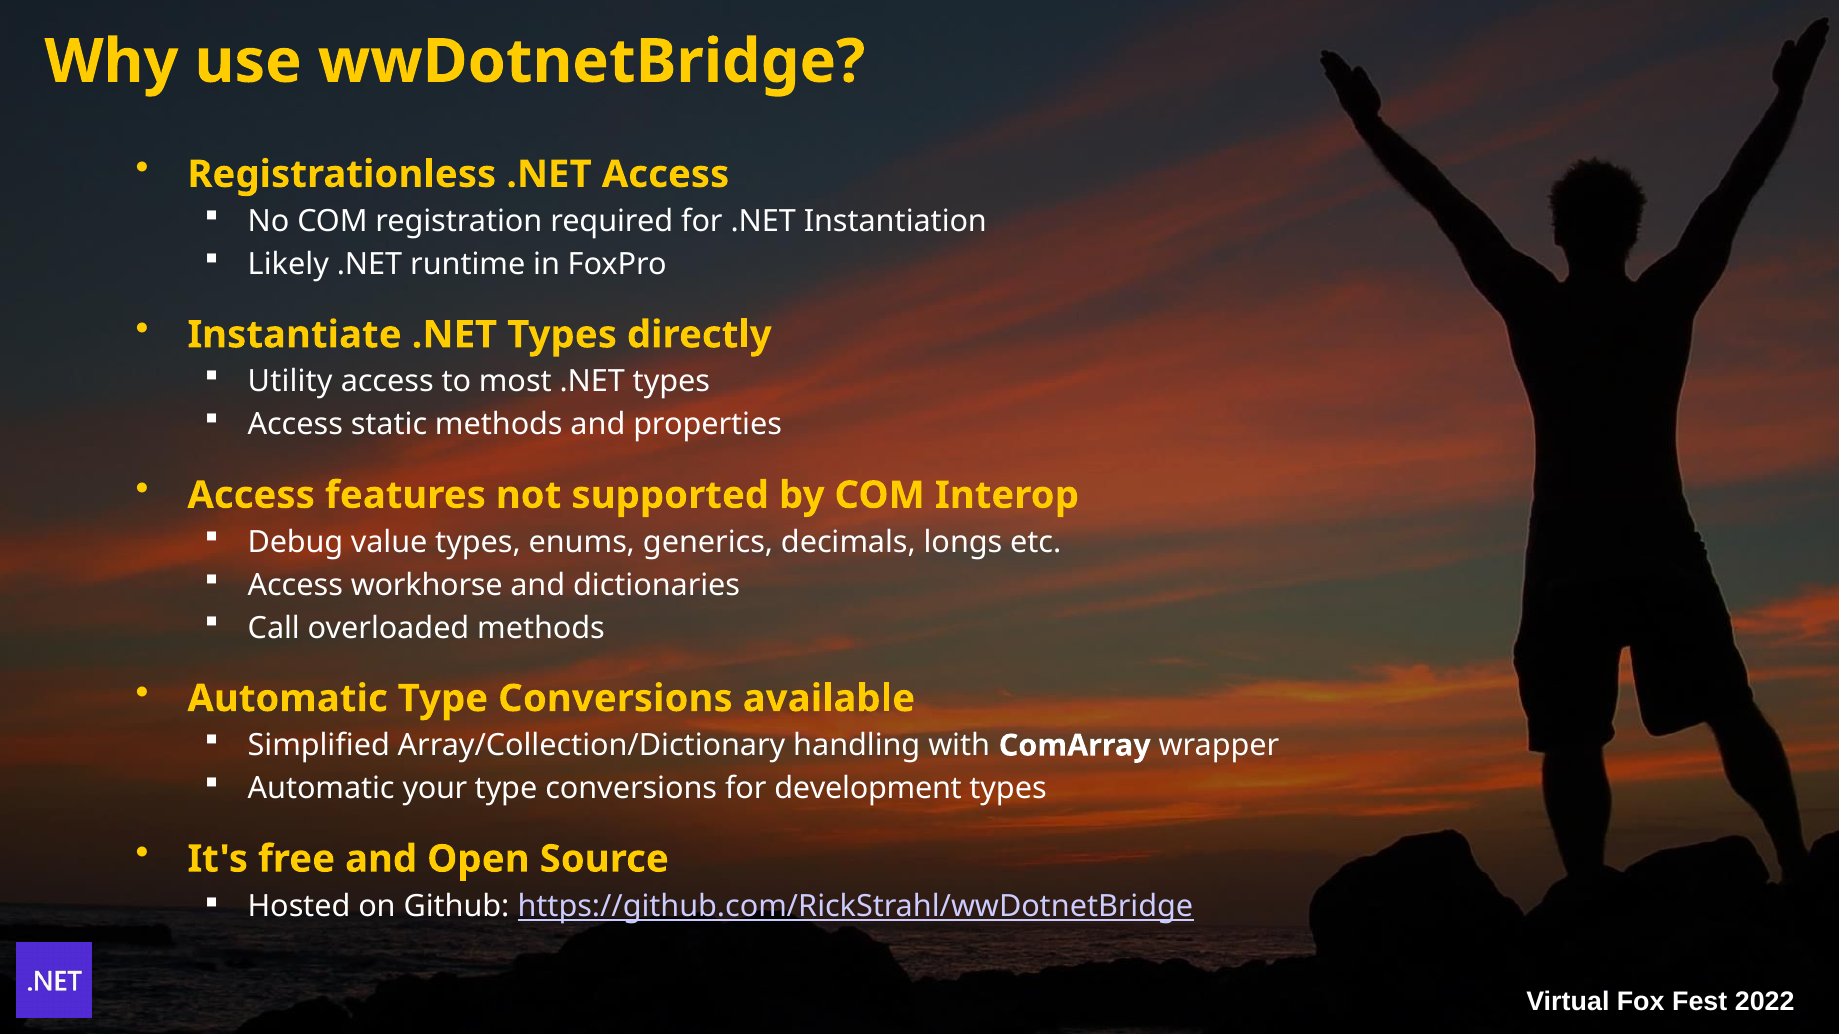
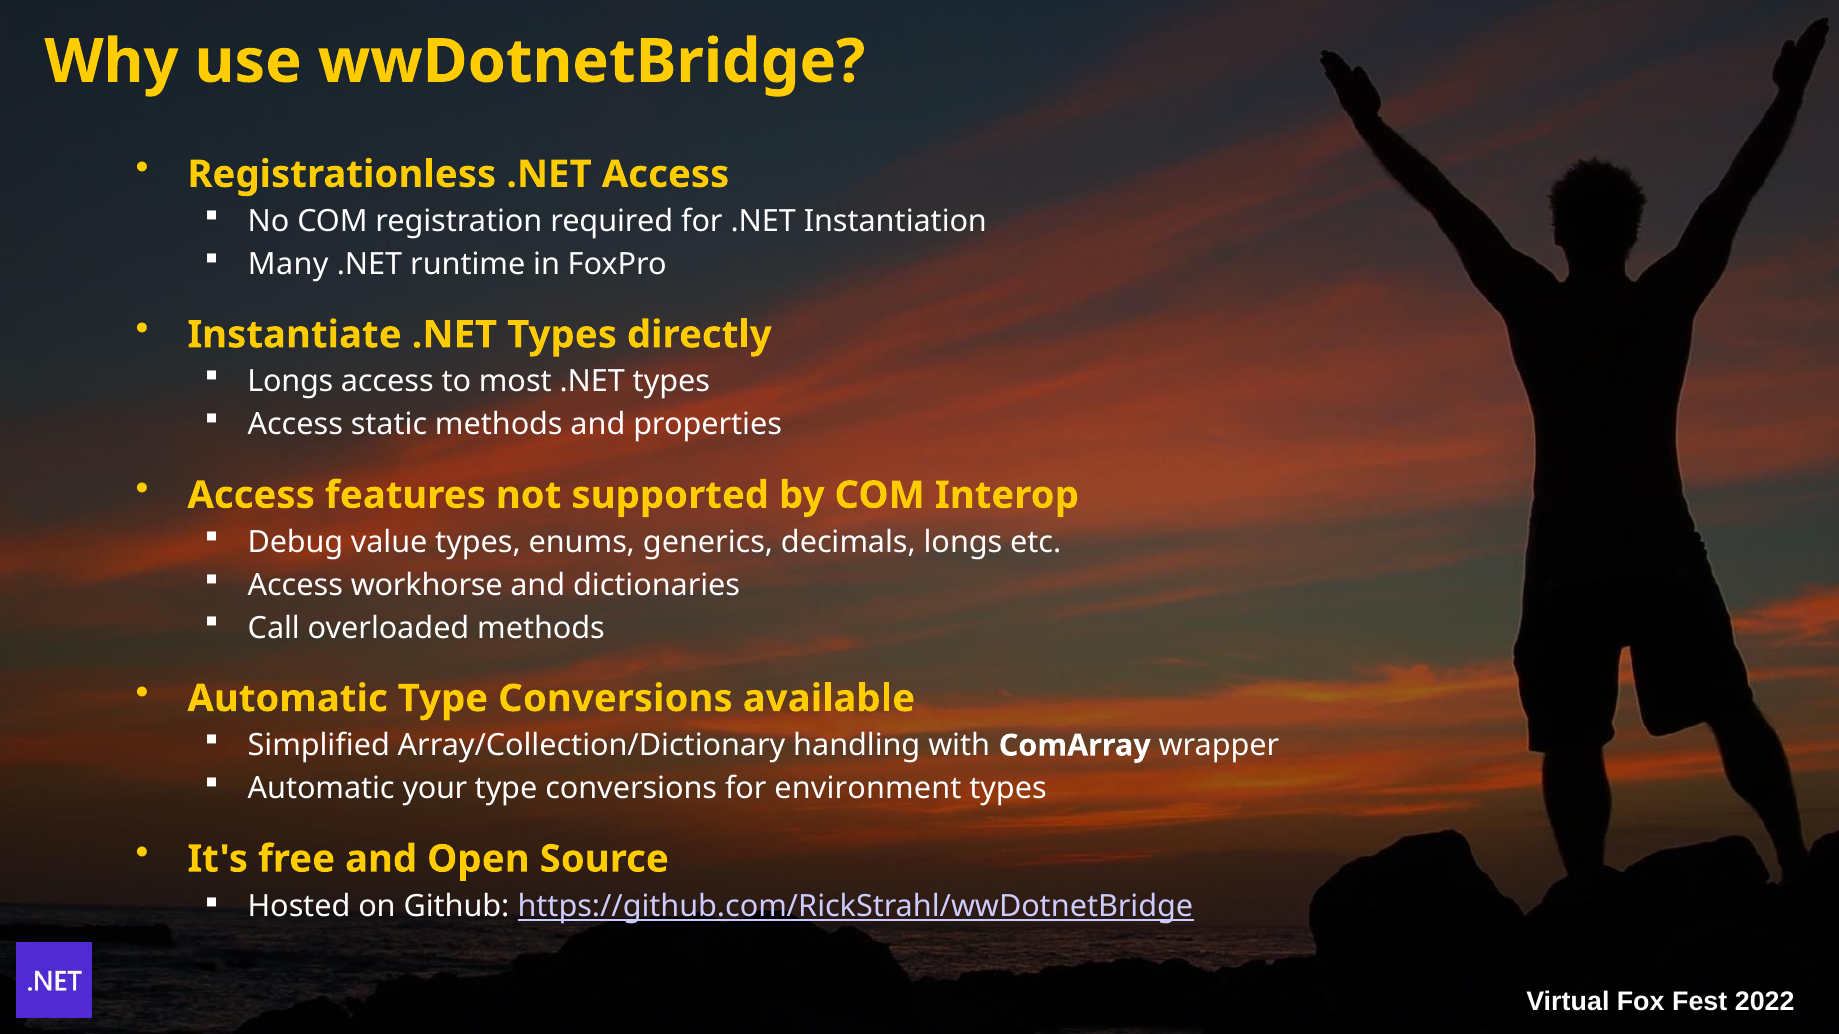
Likely: Likely -> Many (288, 264)
Utility: Utility -> Longs (290, 382)
development: development -> environment (868, 789)
